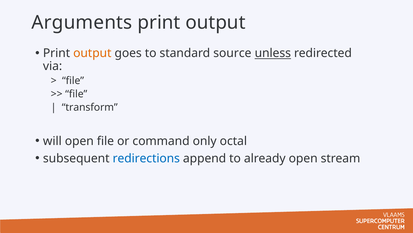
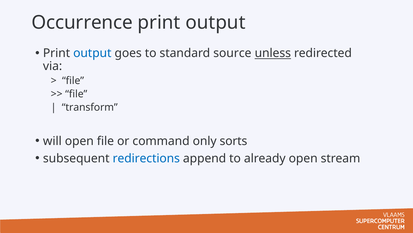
Arguments: Arguments -> Occurrence (82, 23)
output colour: orange -> blue (92, 53)
octal: octal -> sorts (233, 141)
